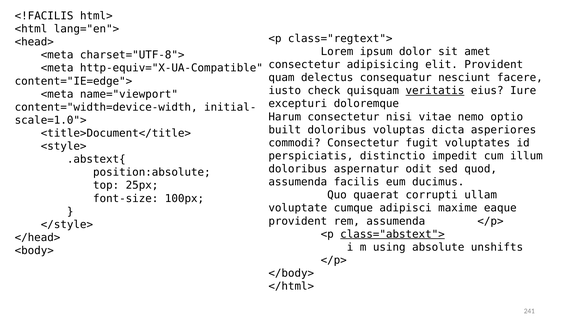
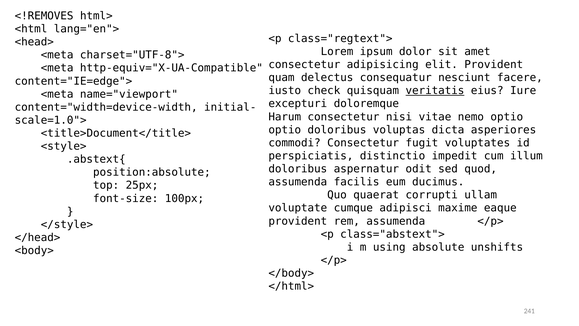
<!FACILIS: <!FACILIS -> <!REMOVES (44, 16)
built: built -> optio (285, 130)
class="abstext"> underline: present -> none (393, 234)
